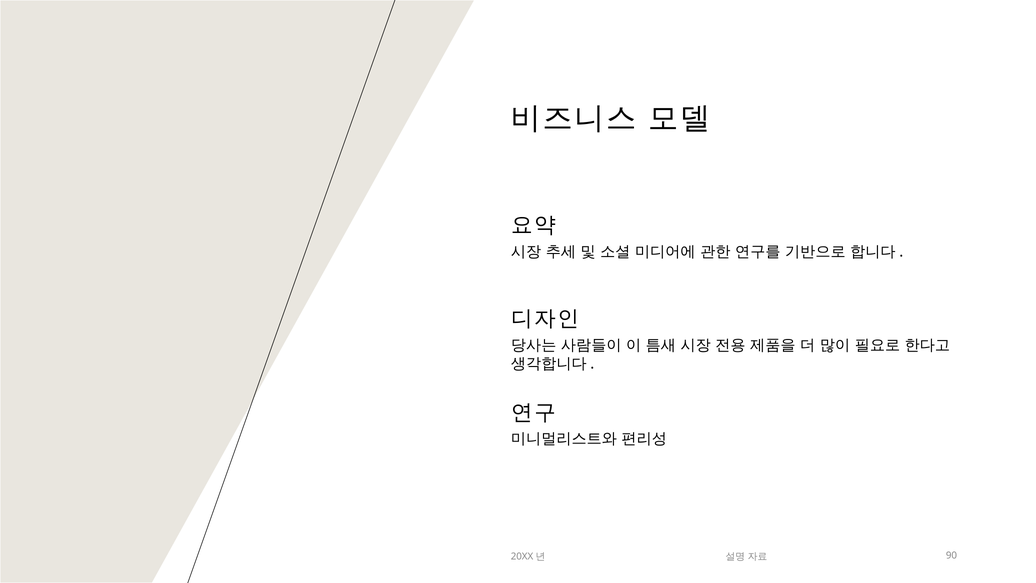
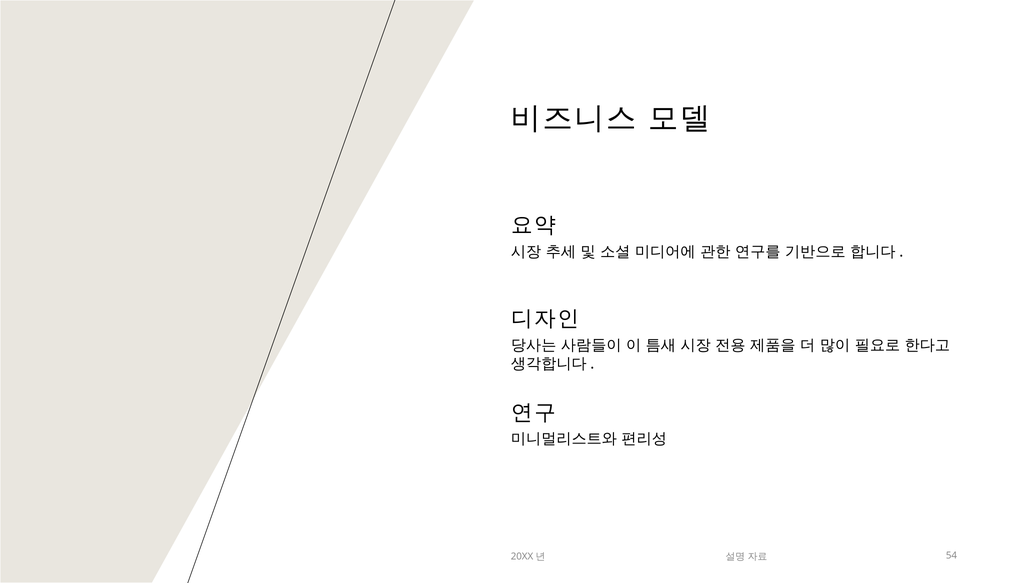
90: 90 -> 54 (952, 556)
